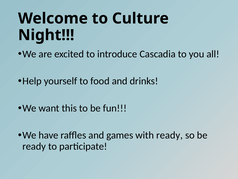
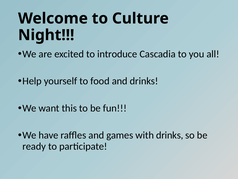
with ready: ready -> drinks (170, 135)
